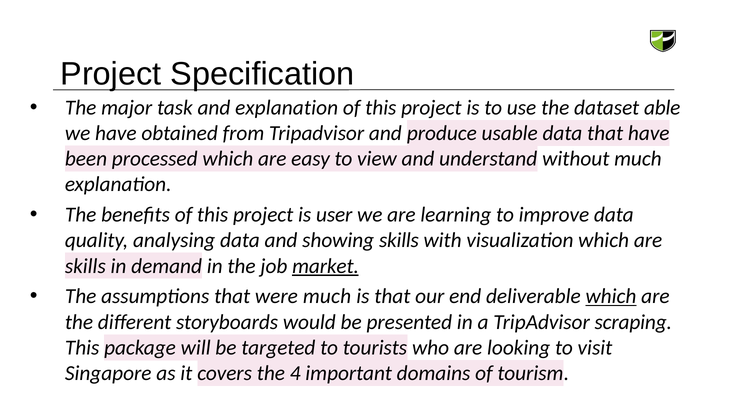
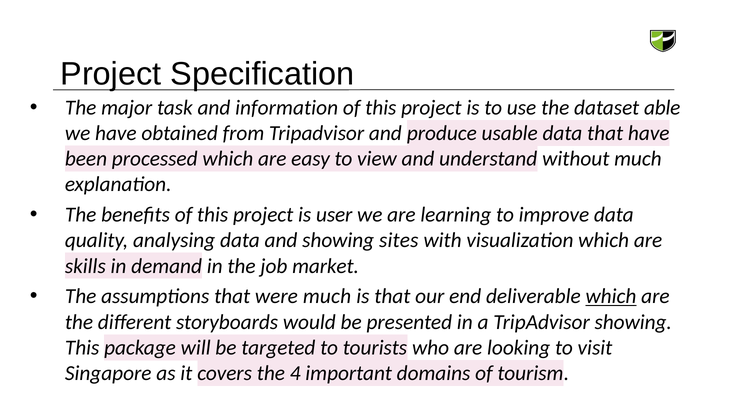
and explanation: explanation -> information (287, 108)
showing skills: skills -> sites (399, 240)
market underline: present -> none (326, 266)
TripAdvisor scraping: scraping -> showing (633, 322)
